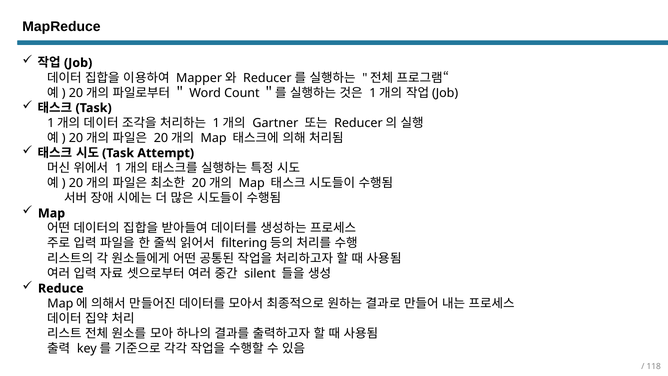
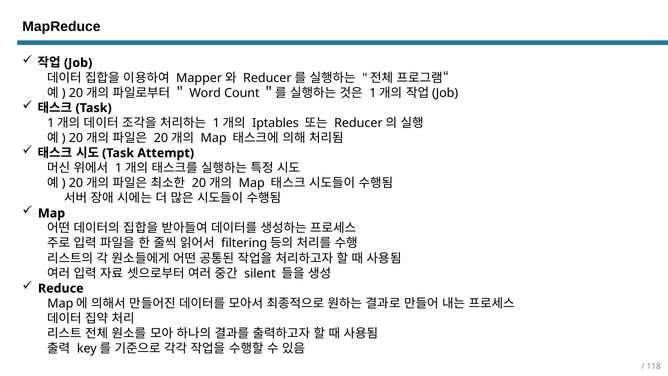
Gartner: Gartner -> Iptables (275, 123)
